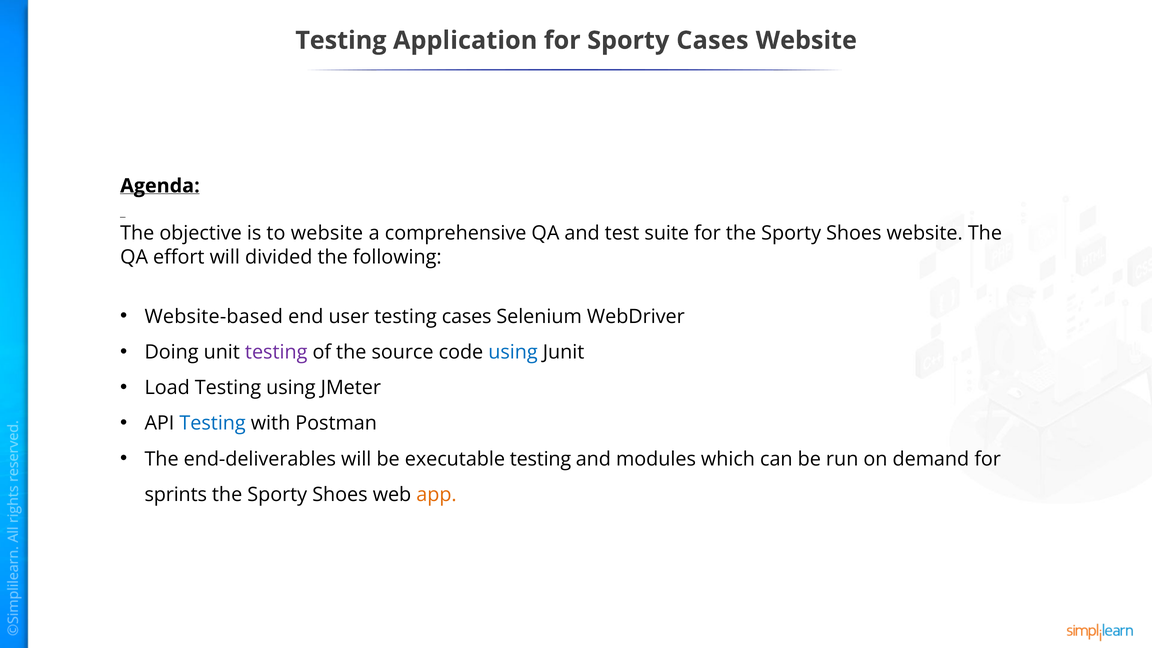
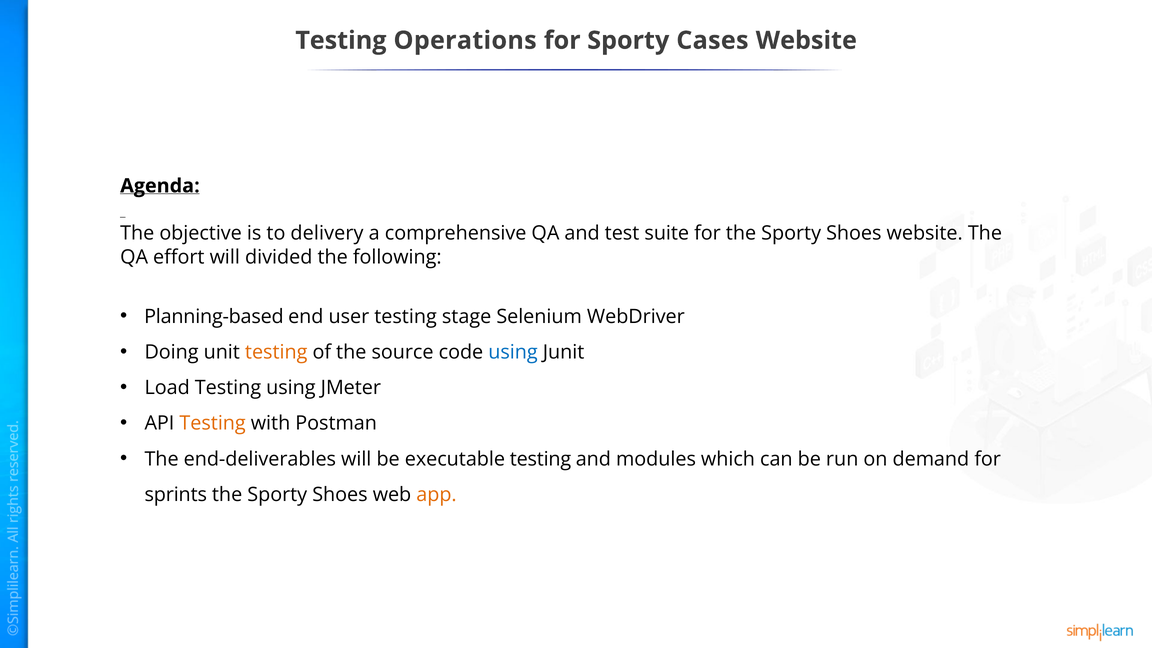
Application: Application -> Operations (465, 40)
to website: website -> delivery (327, 233)
Website-based: Website-based -> Planning-based (214, 317)
testing cases: cases -> stage (467, 317)
testing colour: purple -> orange (276, 352)
Testing colour: blue -> orange (213, 423)
